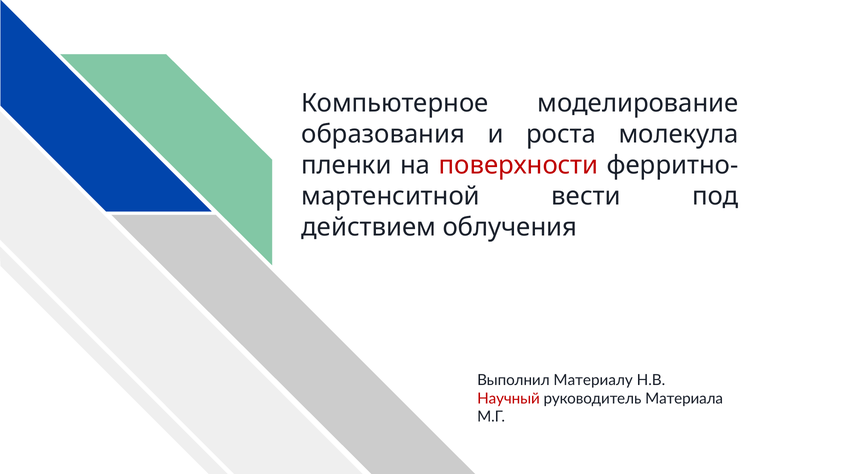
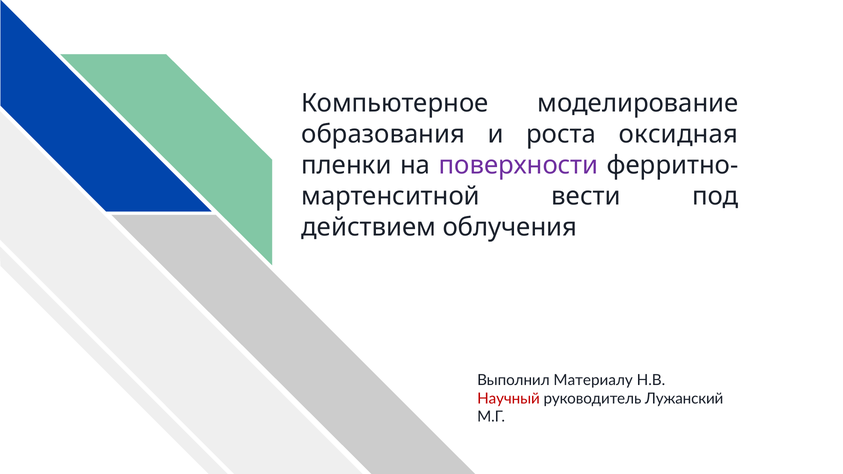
молекула: молекула -> оксидная (679, 134)
поверхности colour: red -> purple (519, 165)
Материала: Материала -> Лужанский (684, 399)
